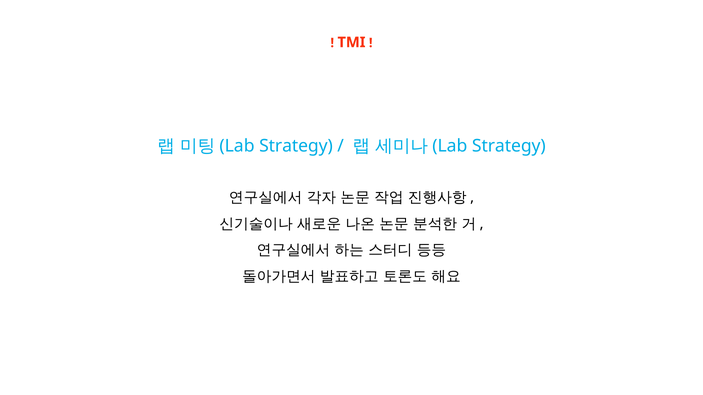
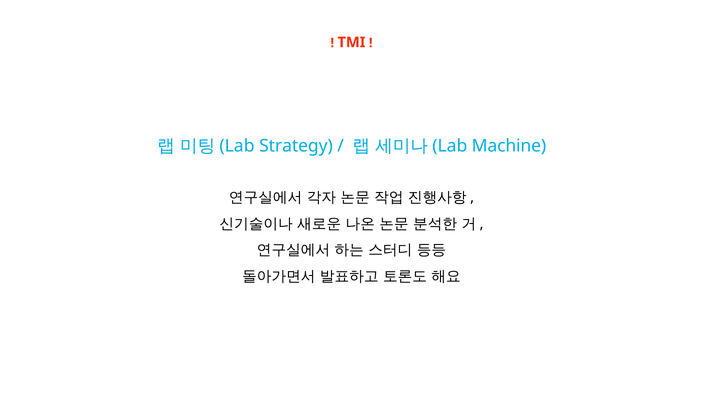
Strategy: Strategy -> Machine (509, 146)
